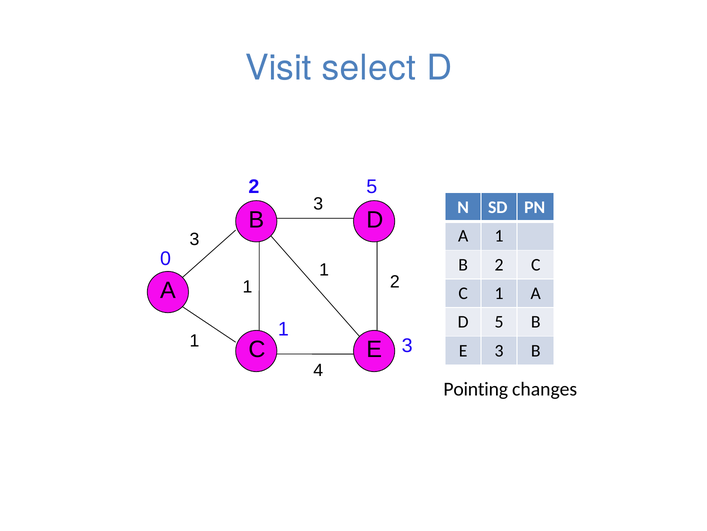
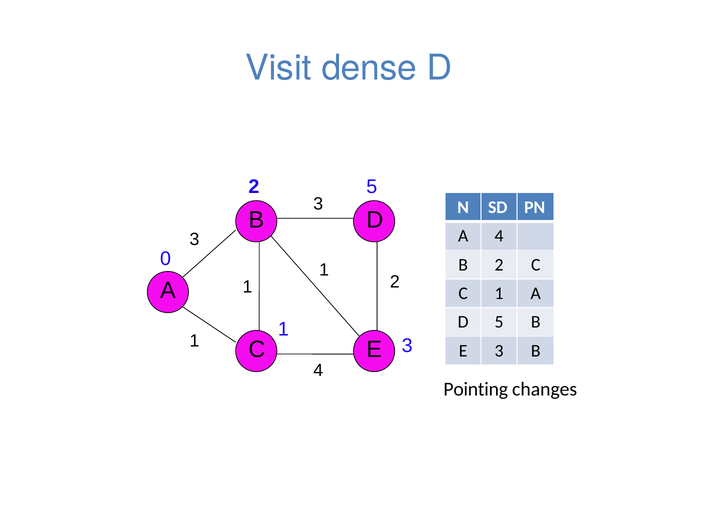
select: select -> dense (369, 68)
A 1: 1 -> 4 (499, 236)
